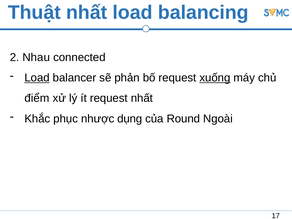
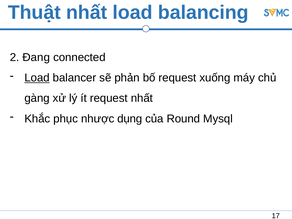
Nhau: Nhau -> Đang (36, 57)
xuống underline: present -> none (215, 78)
điểm: điểm -> gàng (37, 98)
Ngoài: Ngoài -> Mysql (218, 119)
